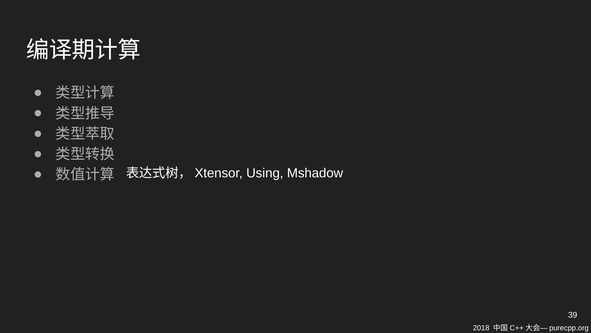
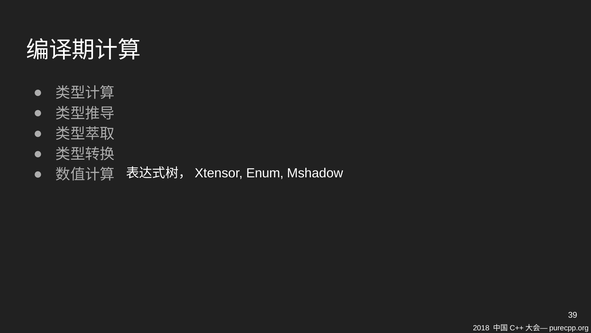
Using: Using -> Enum (265, 173)
